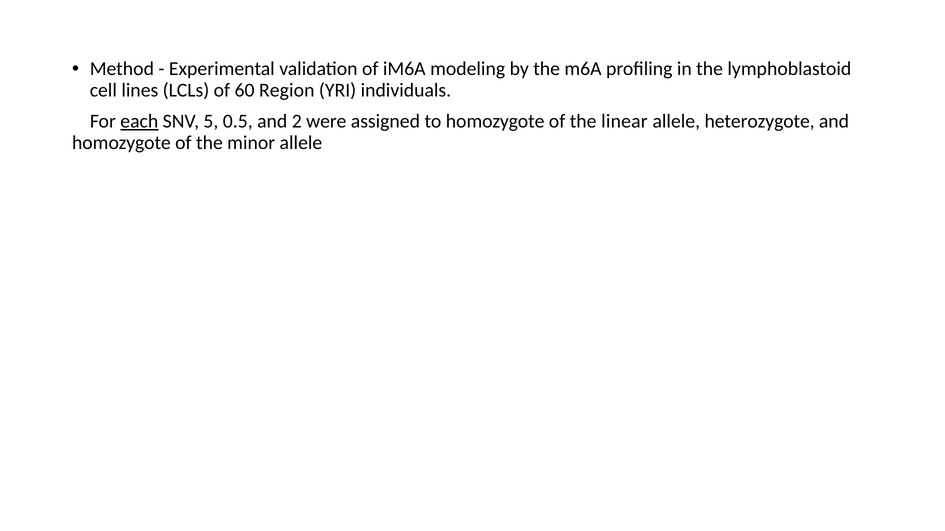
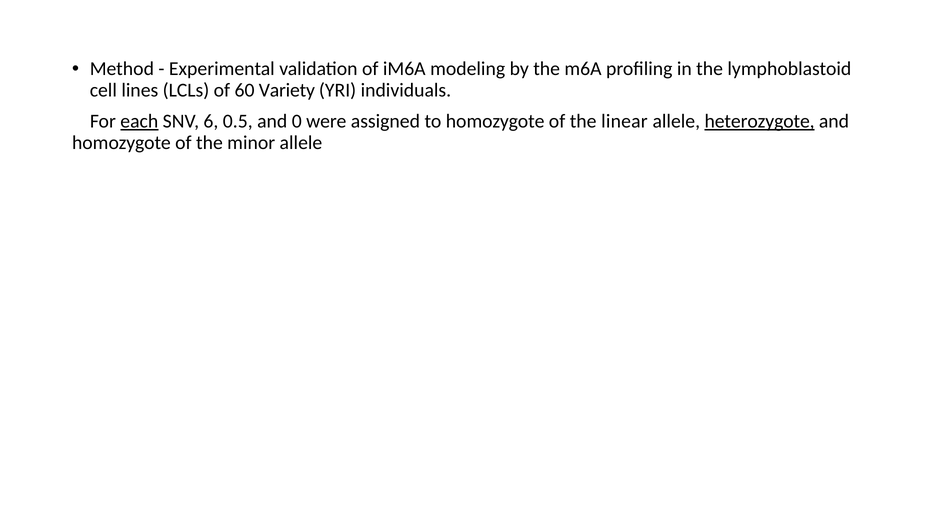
Region: Region -> Variety (287, 90)
5: 5 -> 6 (211, 121)
2: 2 -> 0 (297, 121)
heterozygote underline: none -> present (760, 121)
